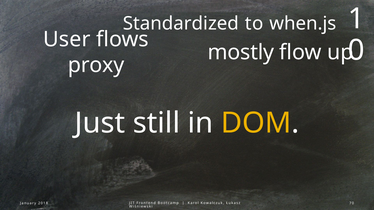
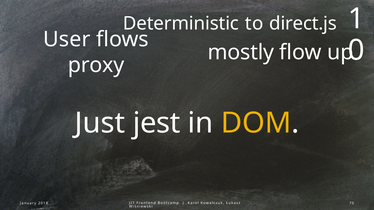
Standardized: Standardized -> Deterministic (181, 24)
when.js: when.js -> direct.js (303, 24)
still: still -> jest (157, 123)
